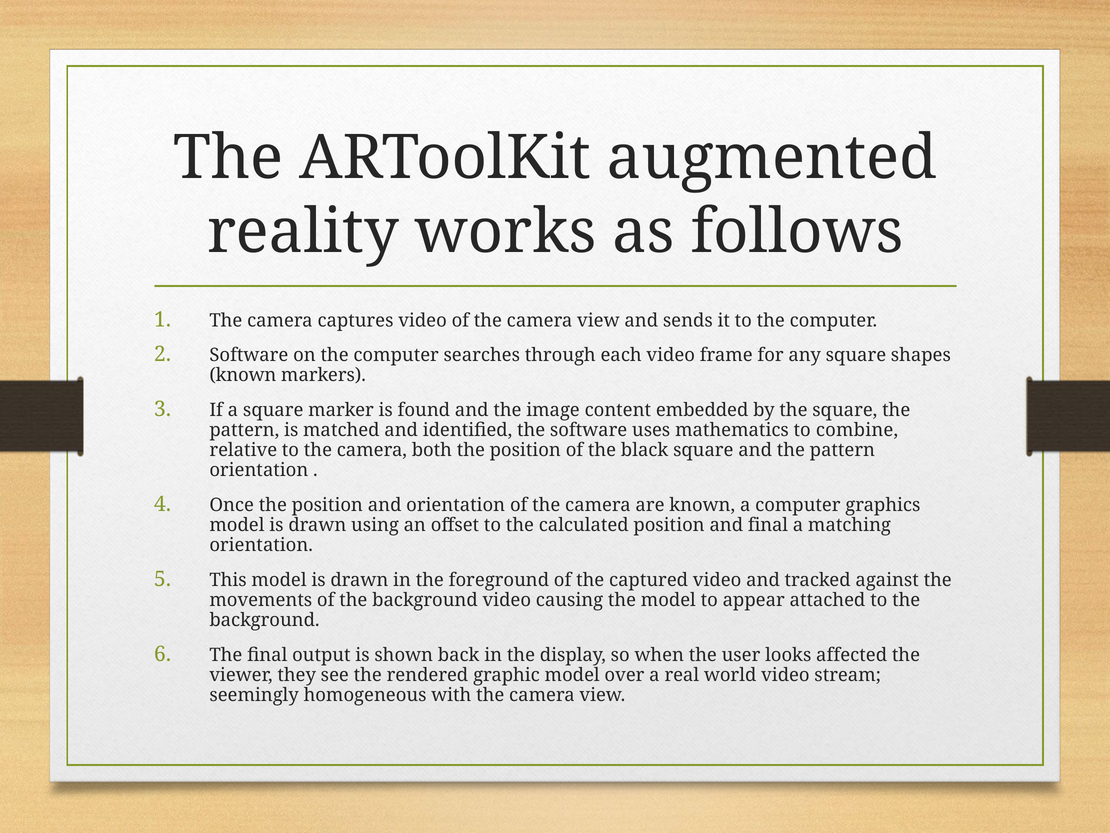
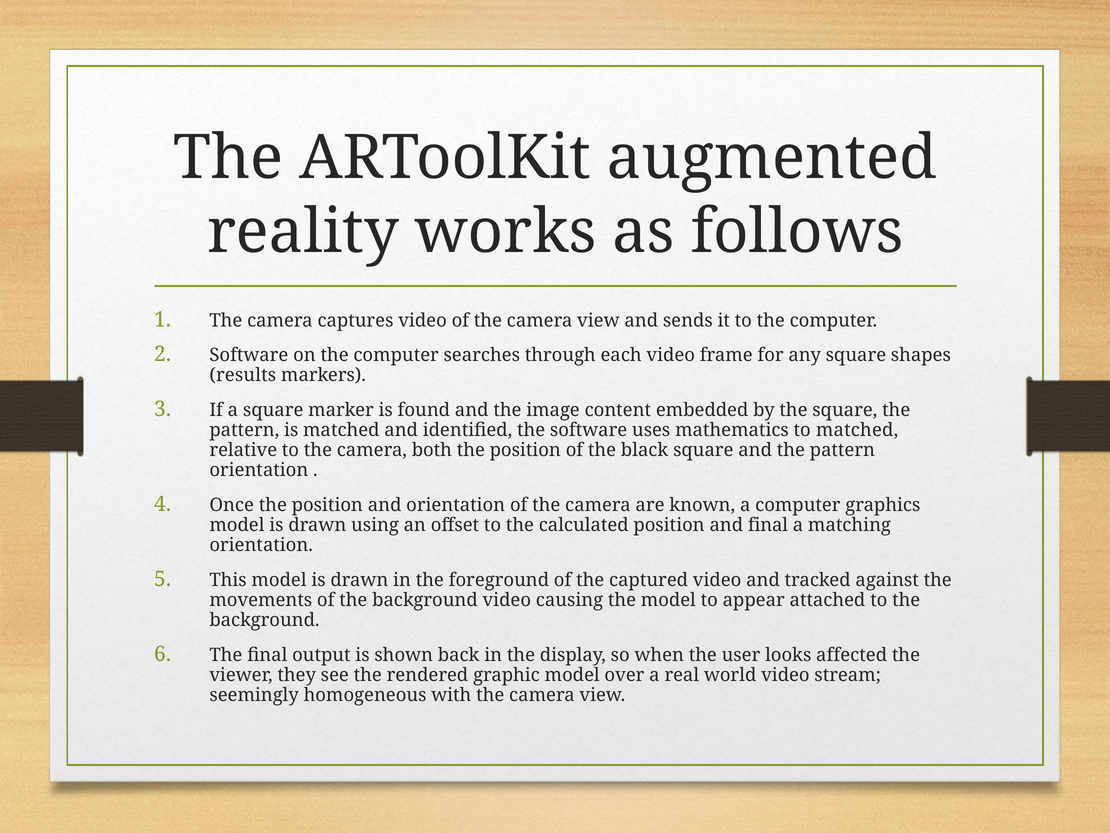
known: known -> results (243, 375)
to combine: combine -> matched (857, 430)
